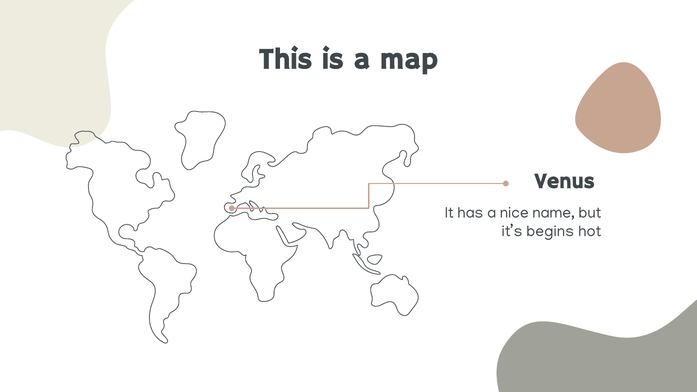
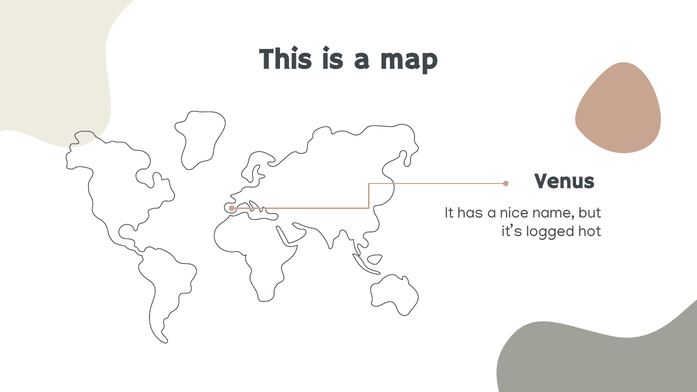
begins: begins -> logged (550, 231)
